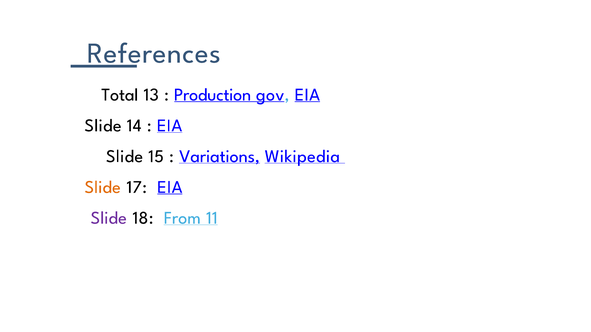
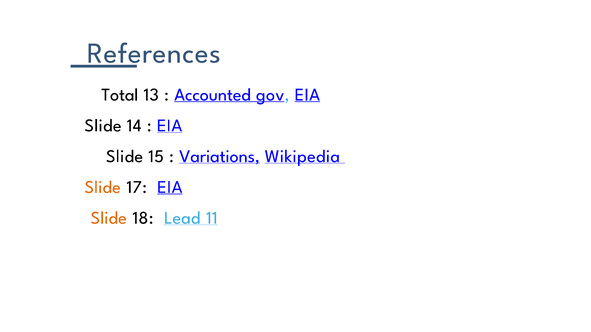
Production: Production -> Accounted (212, 95)
Slide colour: purple -> orange (109, 218)
From: From -> Lead (182, 218)
